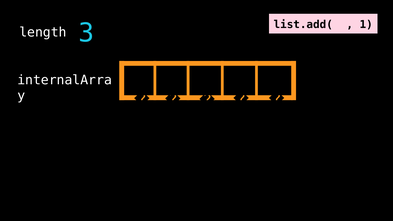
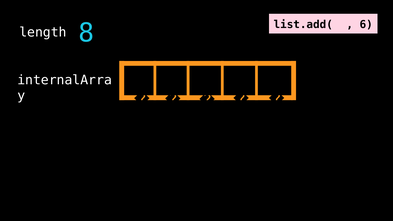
3: 3 -> 8 (86, 33)
1: 1 -> 6 (366, 24)
